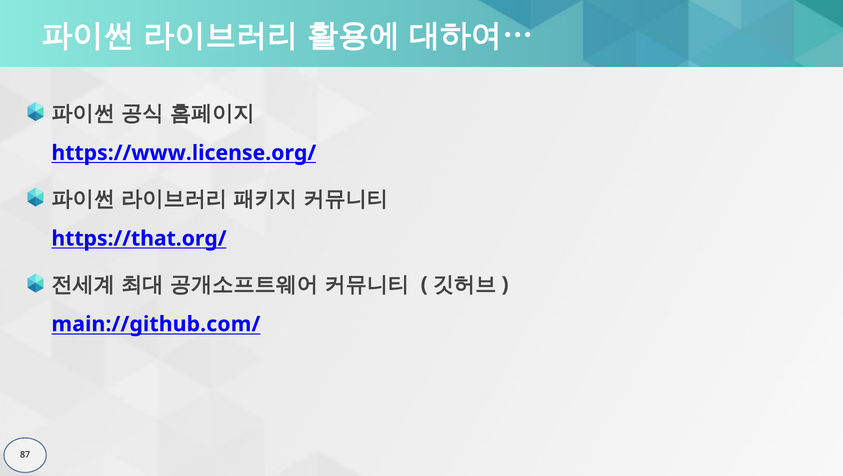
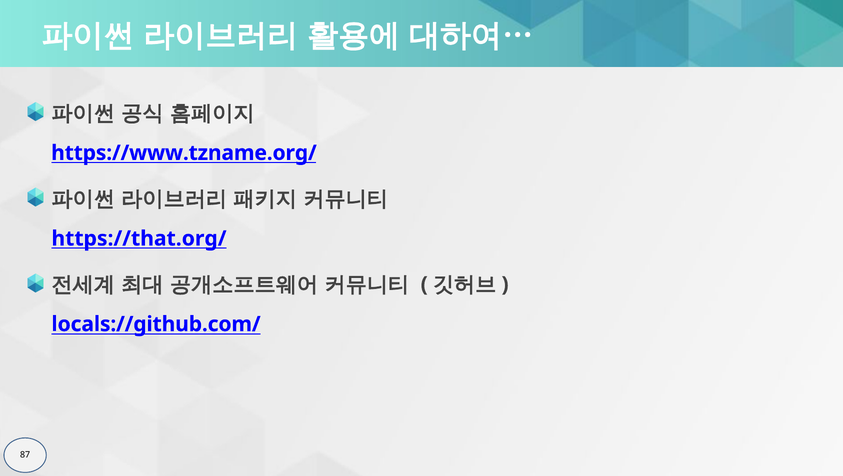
https://www.license.org/: https://www.license.org/ -> https://www.tzname.org/ (184, 153)
main://github.com/: main://github.com/ -> locals://github.com/ (156, 325)
